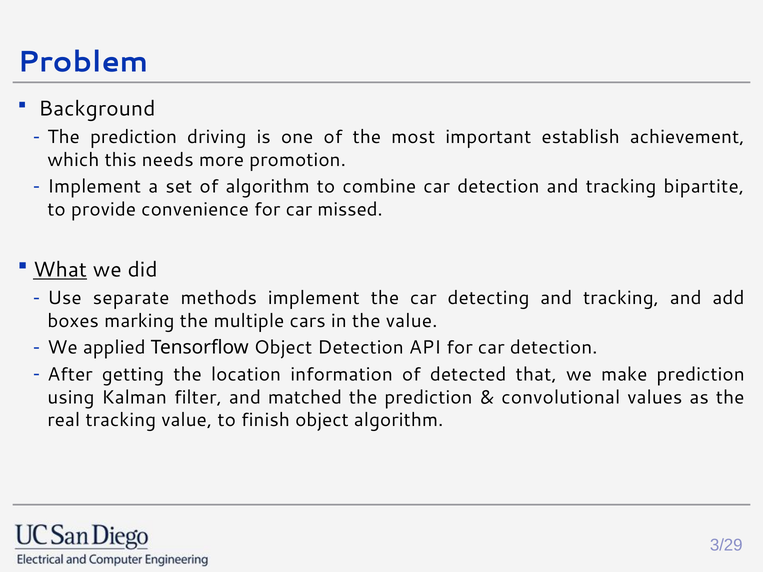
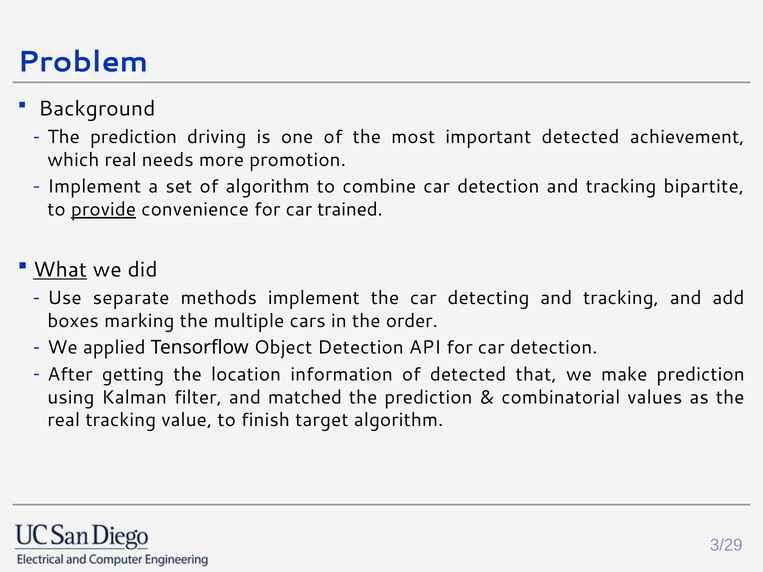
important establish: establish -> detected (580, 137)
which this: this -> real (121, 160)
provide underline: none -> present (104, 210)
missed: missed -> trained (350, 210)
the value: value -> order (412, 321)
convolutional: convolutional -> combinatorial (561, 397)
finish object: object -> target (322, 420)
